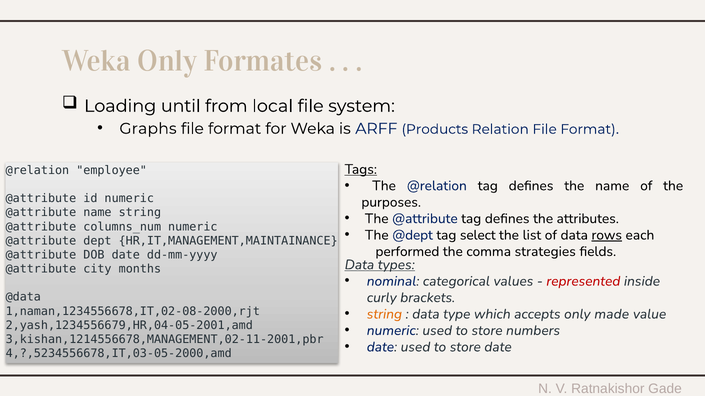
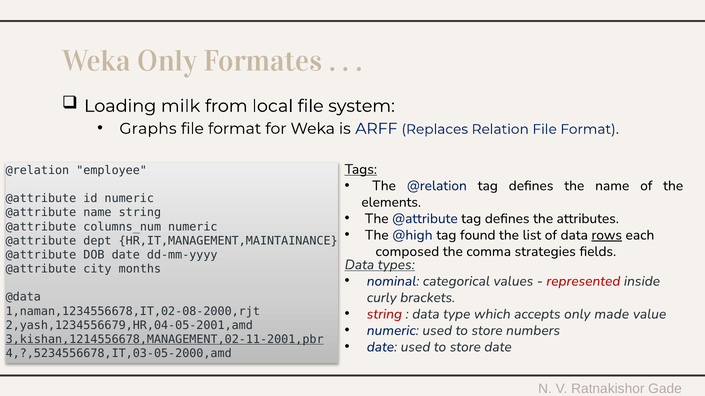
until: until -> milk (181, 106)
Products: Products -> Replaces (435, 129)
purposes: purposes -> elements (391, 202)
@dept: @dept -> @high (412, 235)
select: select -> found (478, 235)
performed: performed -> composed (407, 252)
string colour: orange -> red (384, 314)
3,kishan,1214556678,MANAGEMENT,02-11-2001,pbr underline: none -> present (165, 340)
